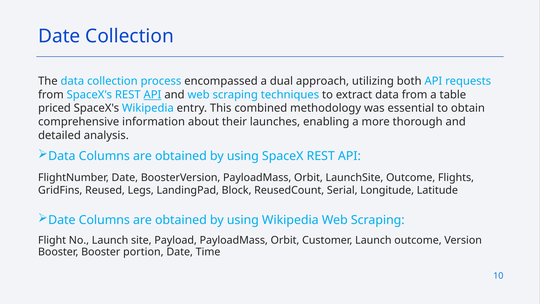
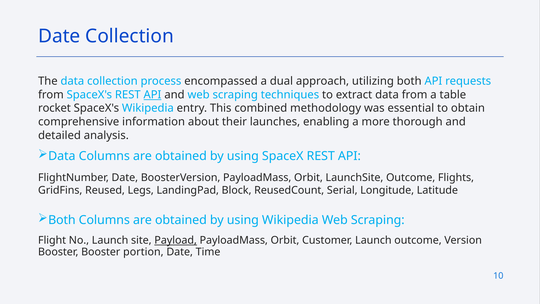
priced: priced -> rocket (54, 108)
Date: Date -> Both (62, 220)
Payload underline: none -> present (176, 240)
